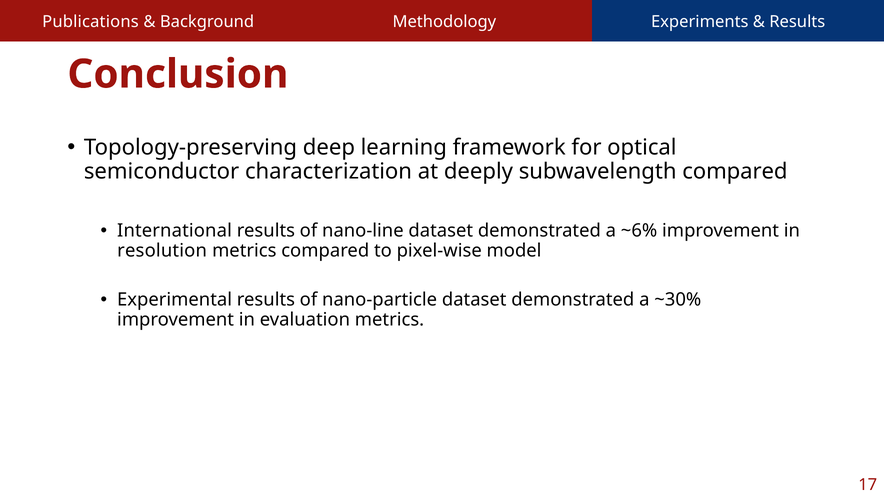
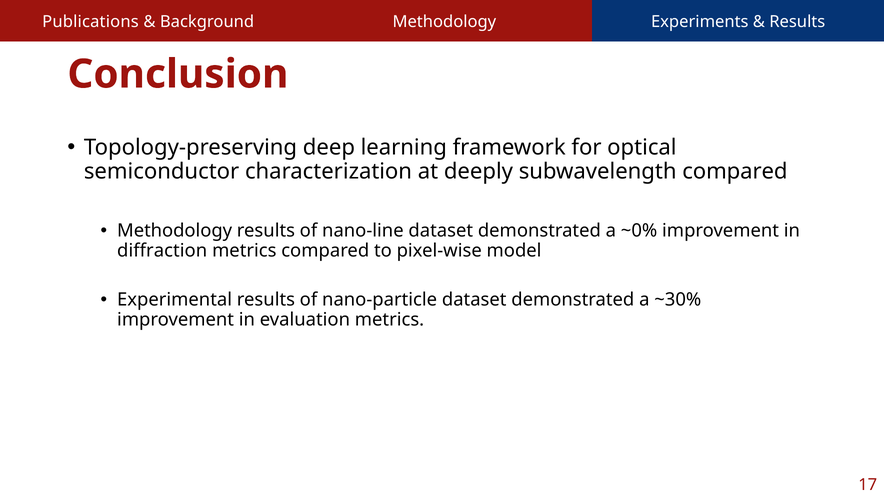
International: International -> Methodology (175, 231)
~6%: ~6% -> ~0% (639, 231)
resolution: resolution -> diffraction (162, 251)
